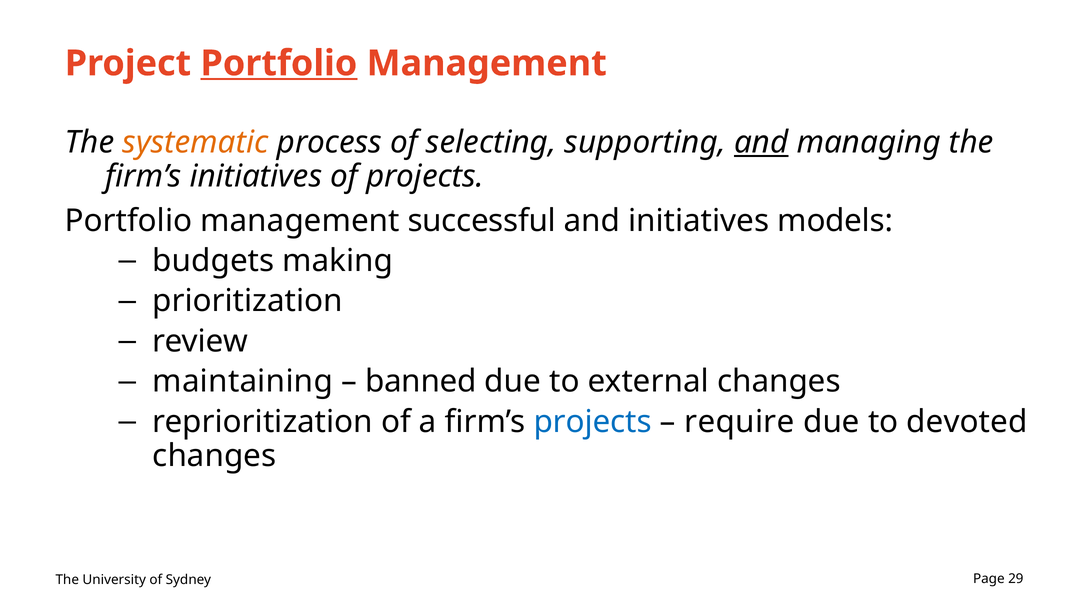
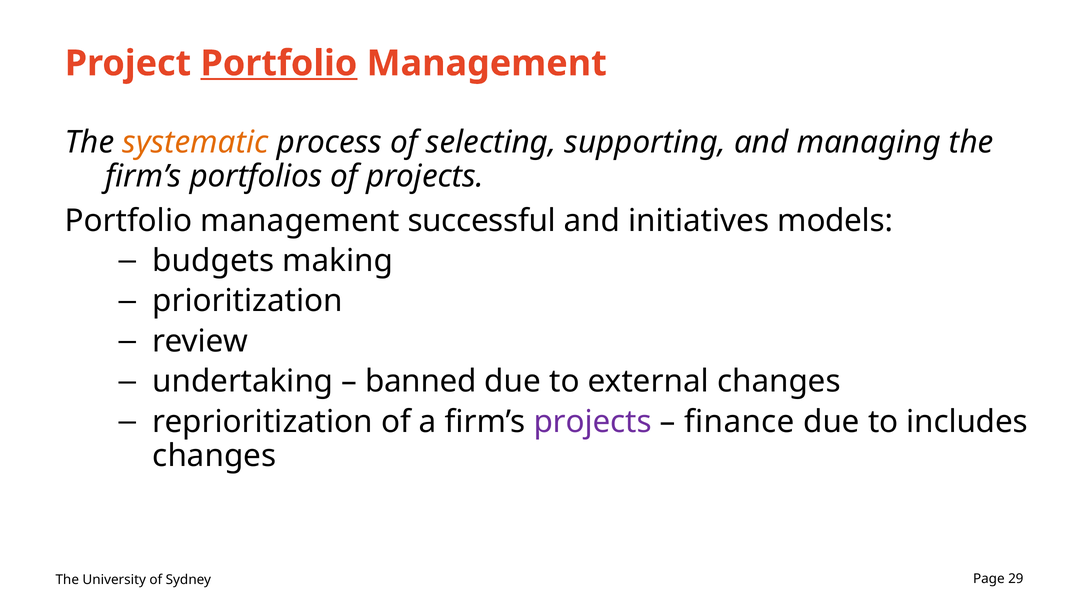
and underline: present -> none (761, 142)
firm’s initiatives: initiatives -> portfolios (256, 176)
maintaining: maintaining -> undertaking (243, 382)
projects colour: blue -> purple (593, 422)
require: require -> finance (739, 422)
devoted: devoted -> includes (967, 422)
